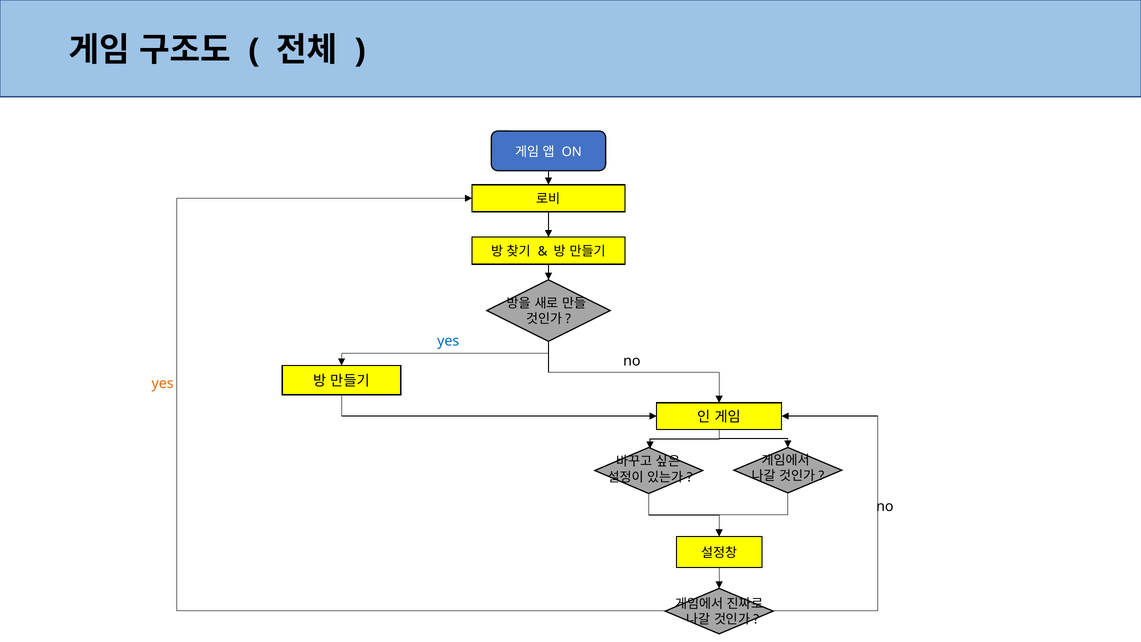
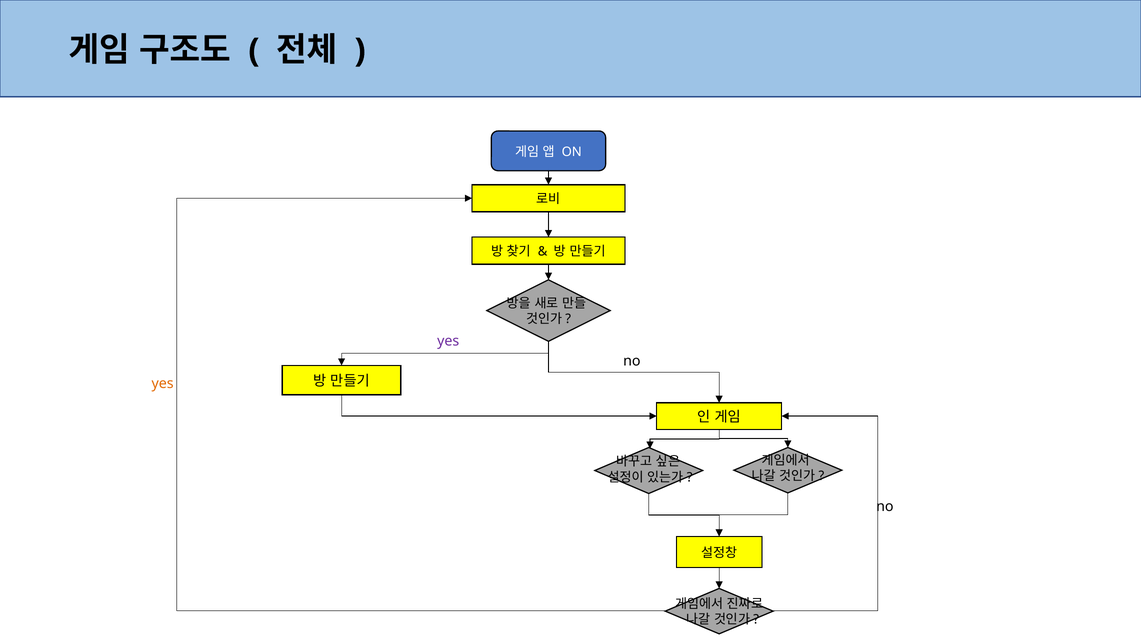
yes colour: blue -> purple (448, 341)
